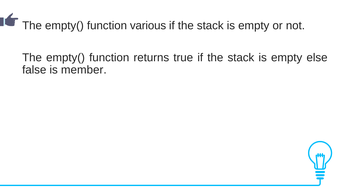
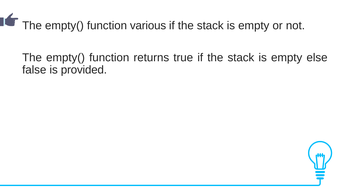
member: member -> provided (84, 70)
